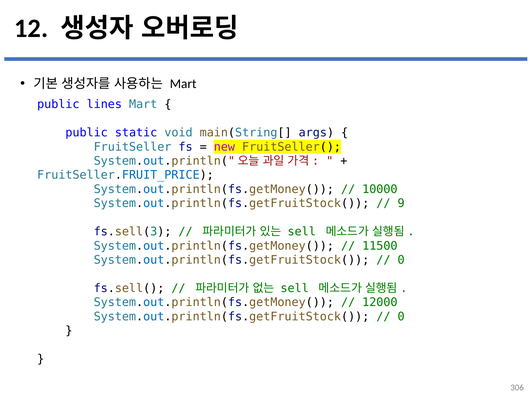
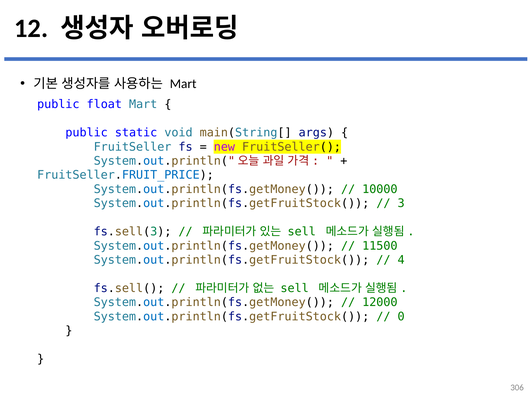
lines: lines -> float (104, 104)
9: 9 -> 3 (401, 203)
0: 0 -> 4 (401, 260)
